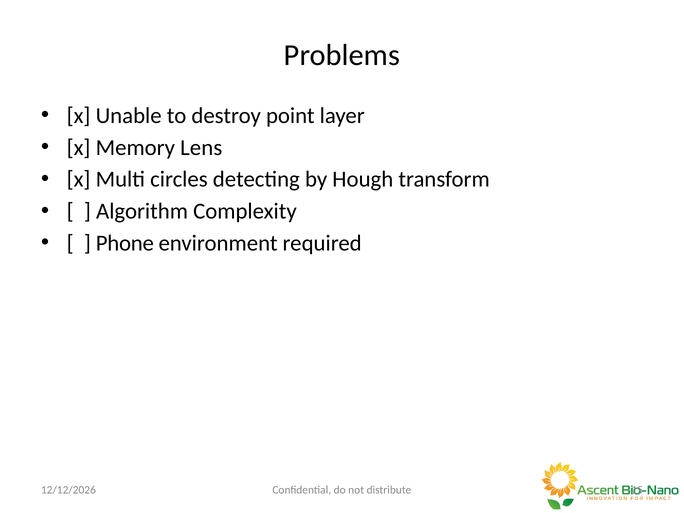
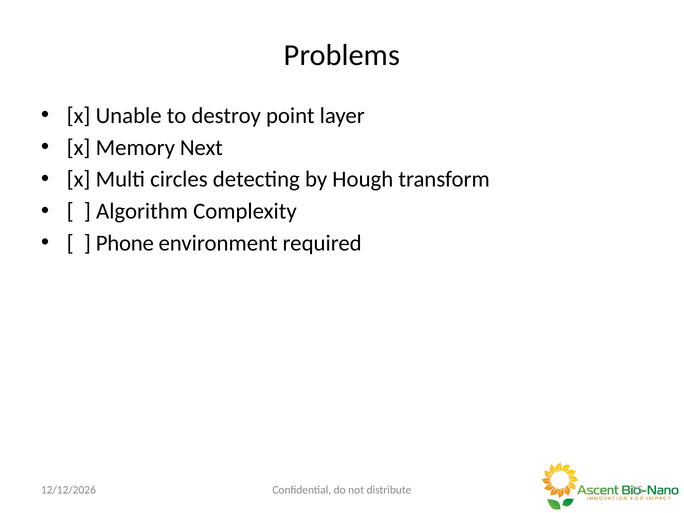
Lens: Lens -> Next (201, 148)
